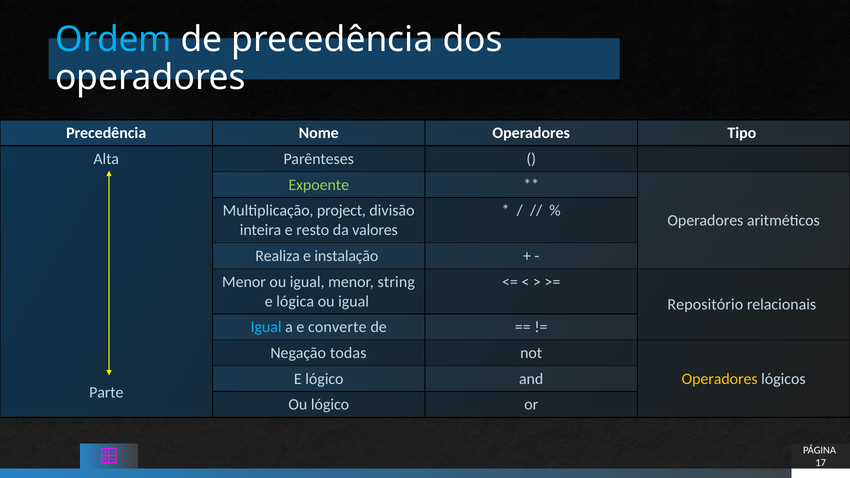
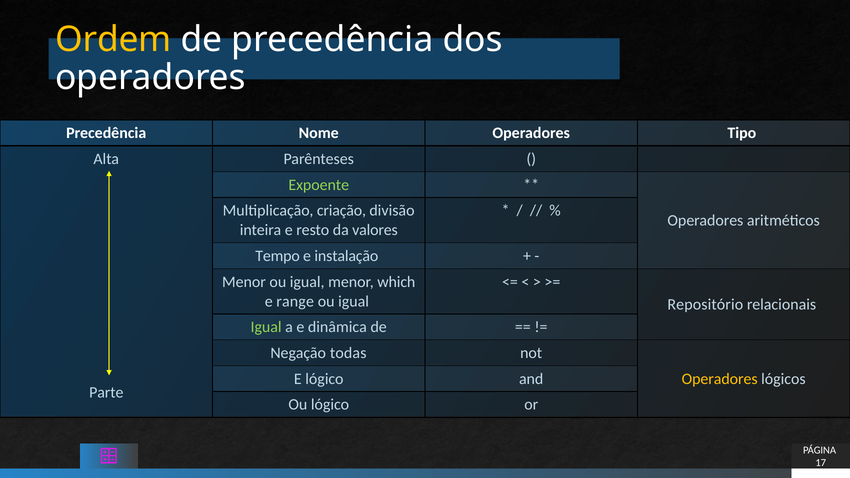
Ordem colour: light blue -> yellow (113, 39)
project: project -> criação (341, 211)
Realiza: Realiza -> Tempo (278, 256)
string: string -> which (396, 282)
lógica: lógica -> range (295, 301)
Igual colour: light blue -> light green (266, 327)
converte: converte -> dinâmica (337, 327)
